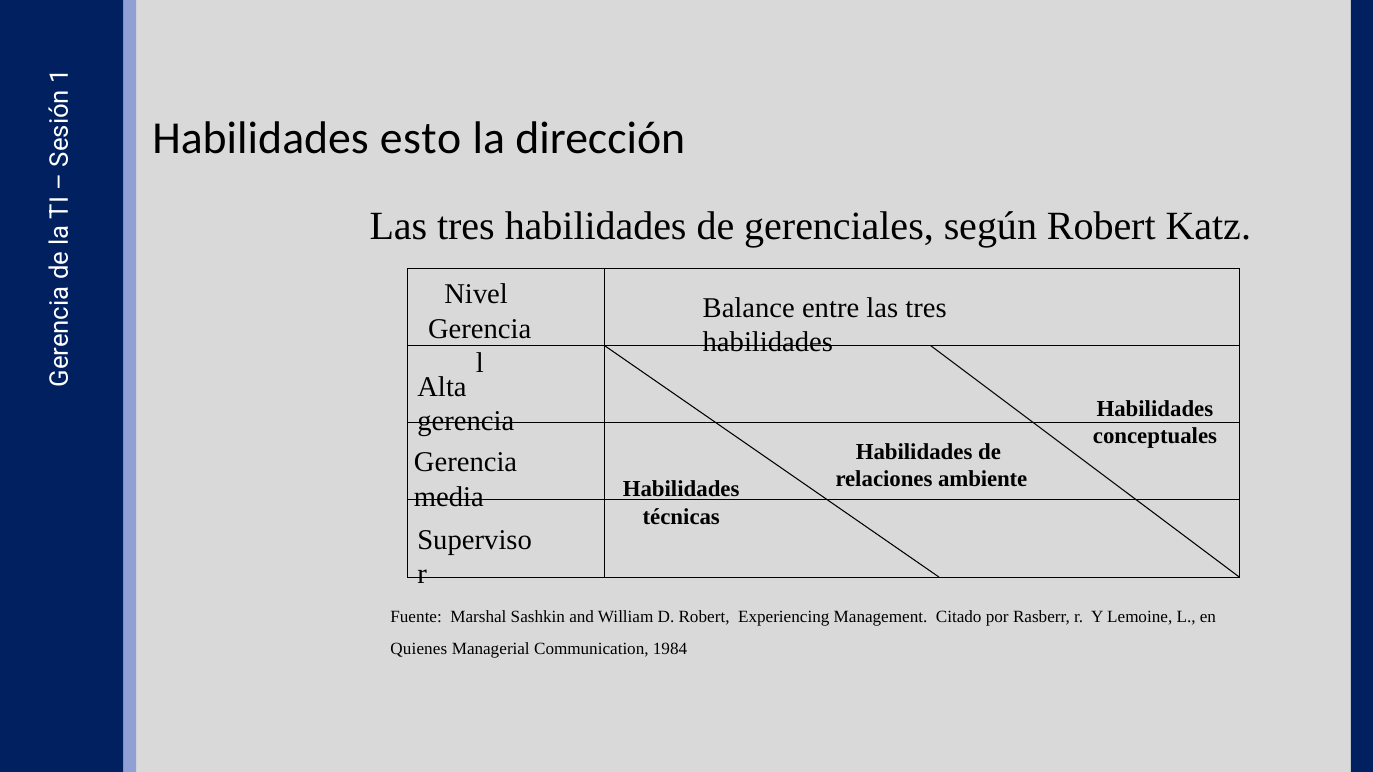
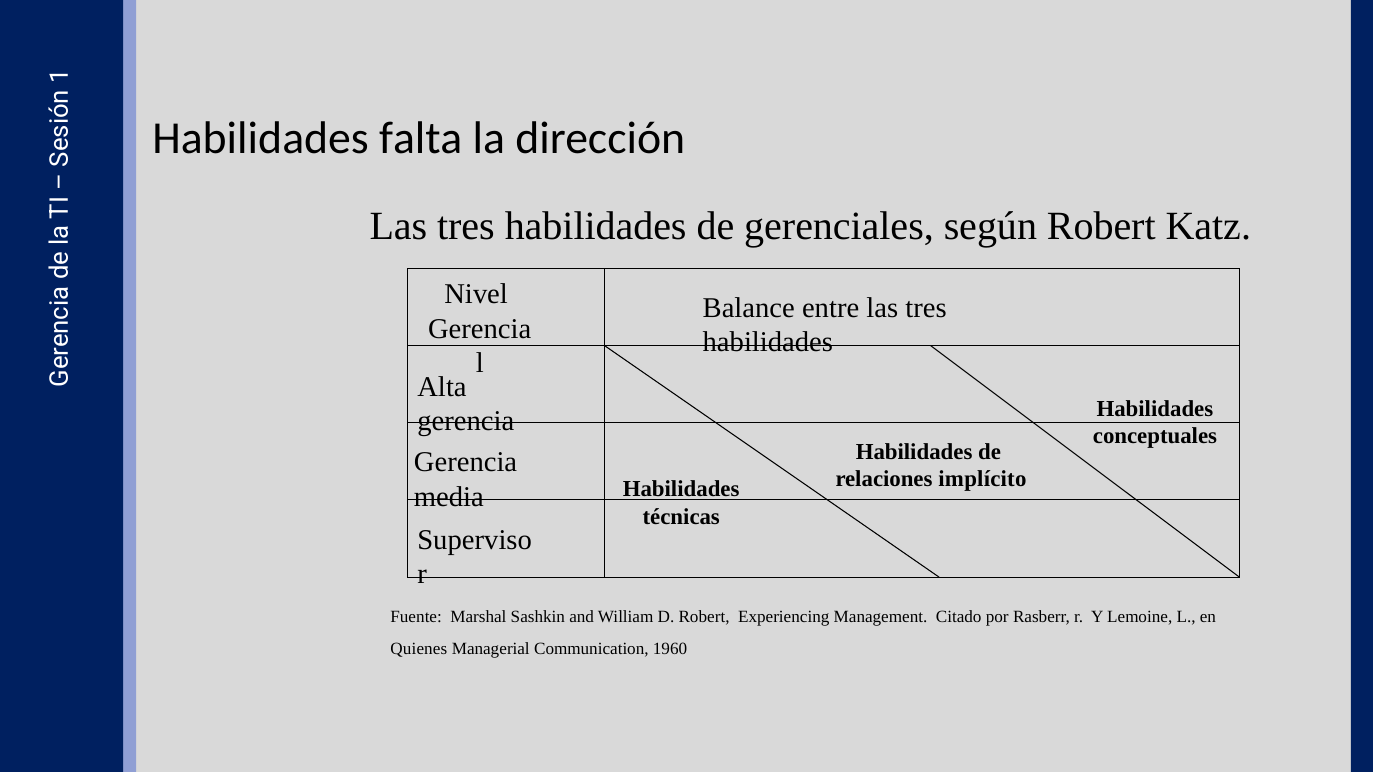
esto: esto -> falta (421, 138)
ambiente: ambiente -> implícito (982, 479)
1984: 1984 -> 1960 (670, 649)
